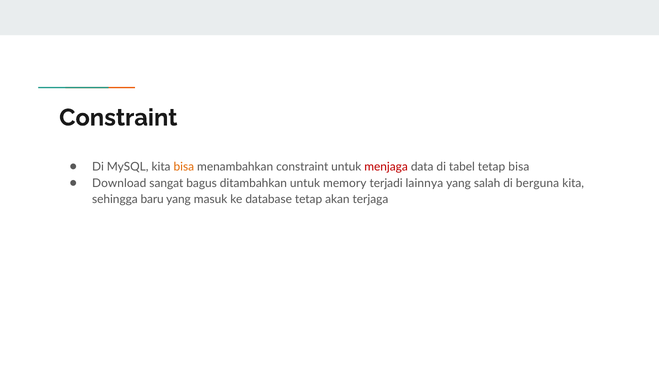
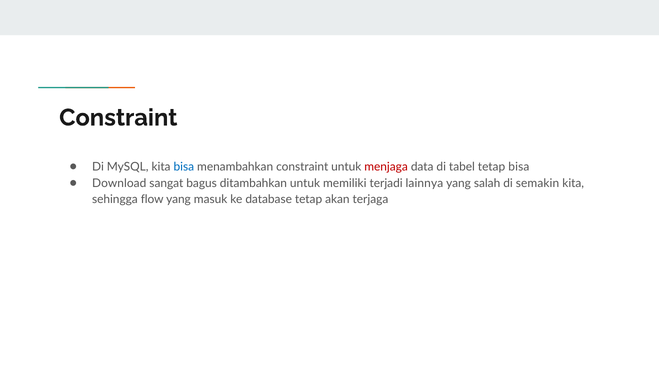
bisa colour: orange -> blue (184, 167)
memory: memory -> memiliki (345, 183)
berguna: berguna -> semakin (537, 183)
baru: baru -> flow (152, 199)
